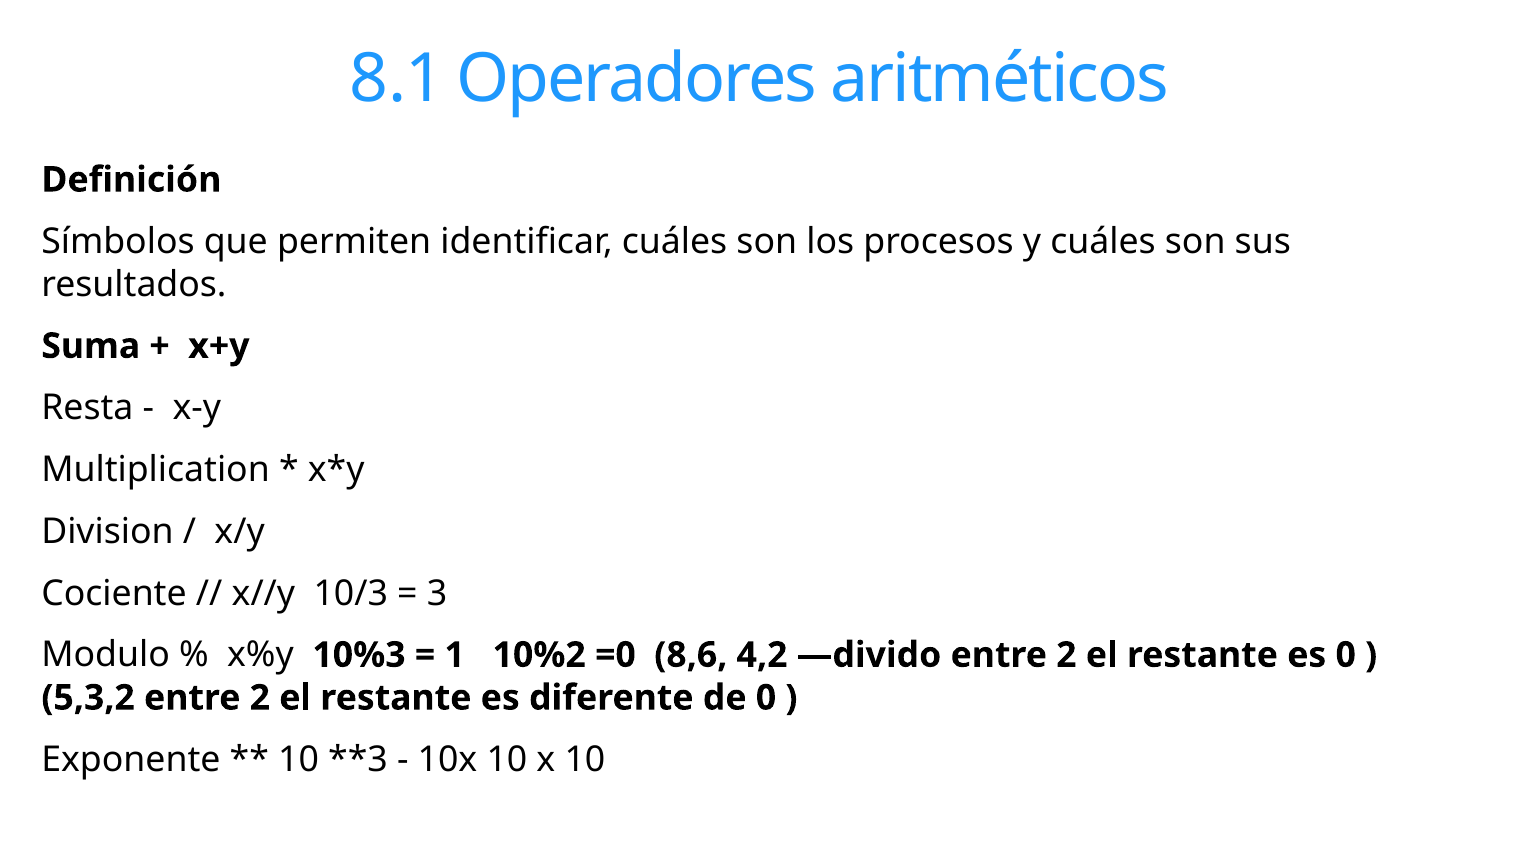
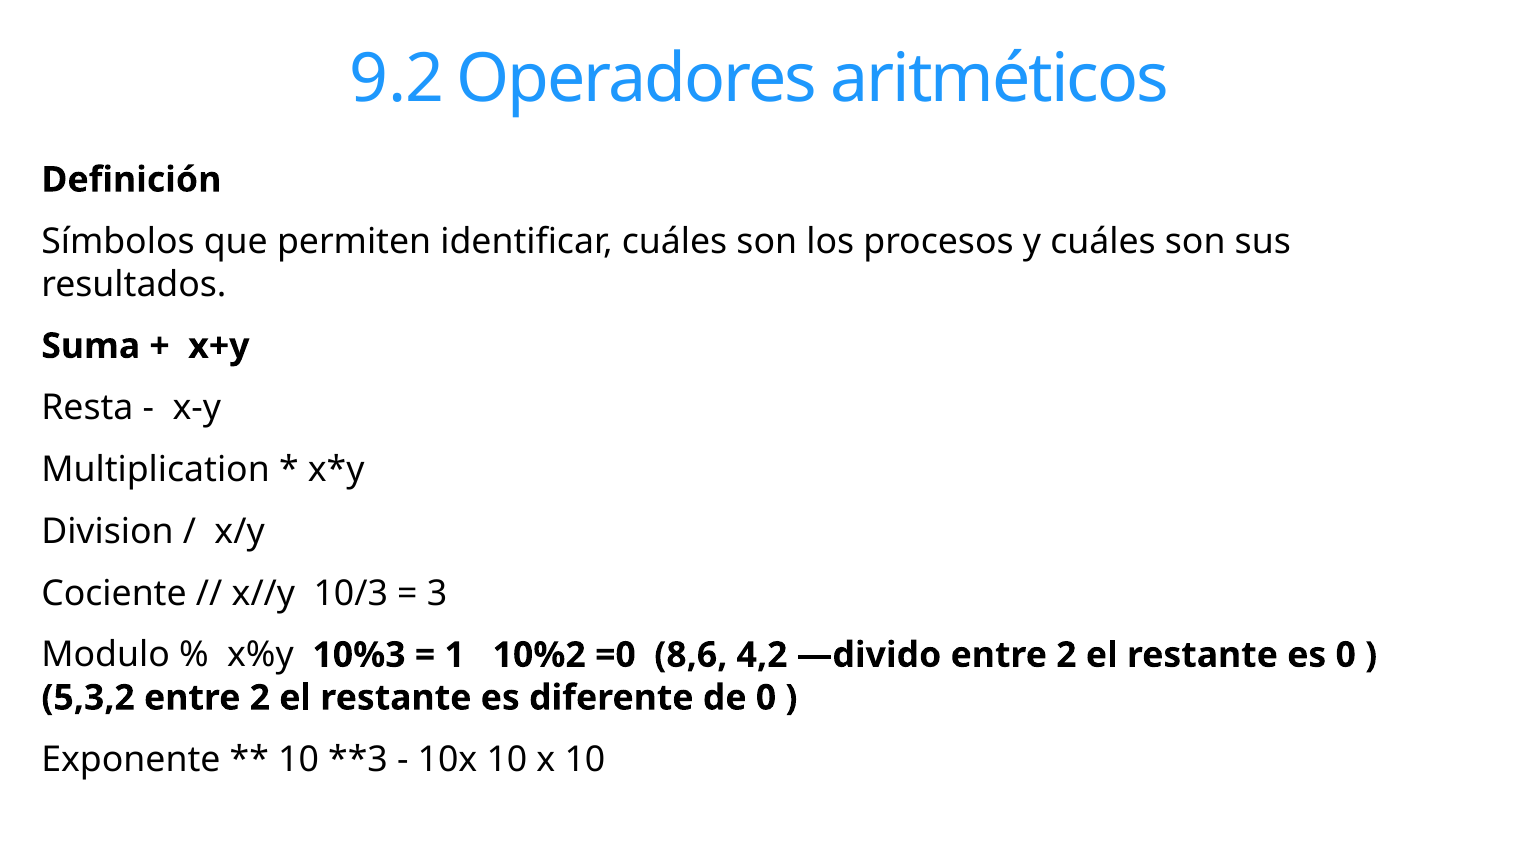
8.1: 8.1 -> 9.2 (397, 79)
